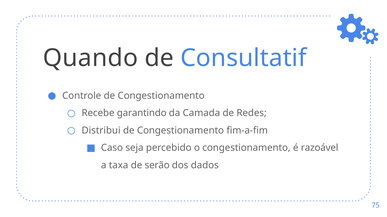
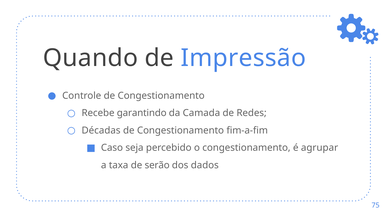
Consultatif: Consultatif -> Impressão (243, 58)
Distribui: Distribui -> Décadas (101, 131)
razoável: razoável -> agrupar (320, 148)
